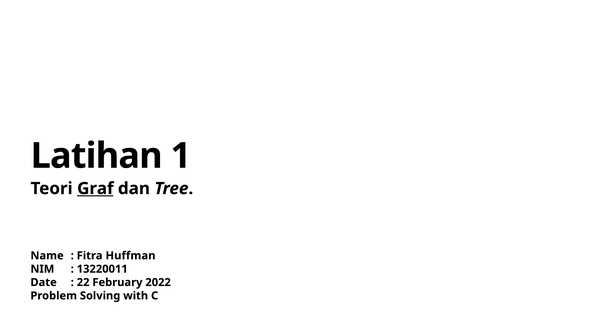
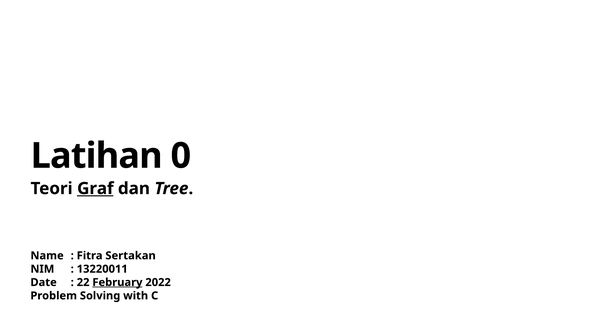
1: 1 -> 0 (181, 156)
Huffman: Huffman -> Sertakan (131, 256)
February underline: none -> present (117, 283)
